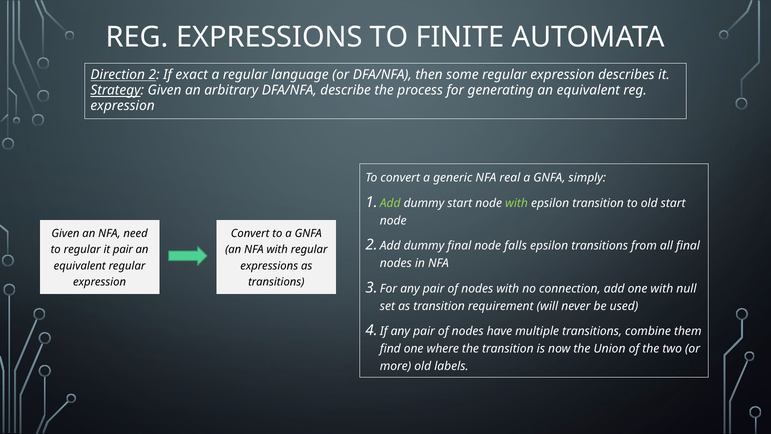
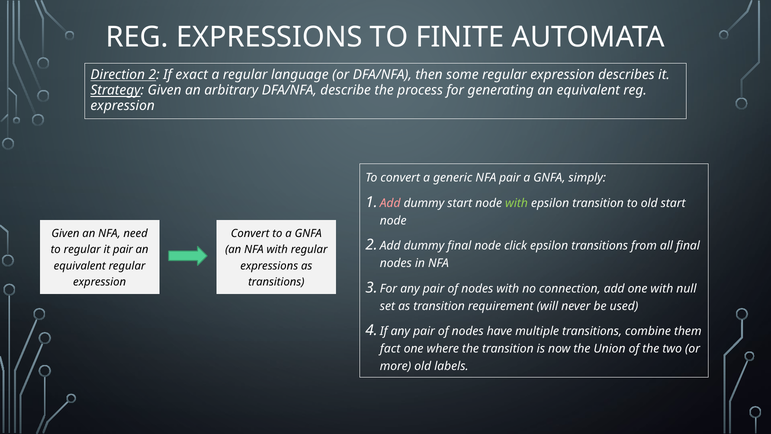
NFA real: real -> pair (510, 178)
Add colour: light green -> pink (390, 203)
falls: falls -> click (516, 246)
find: find -> fact (390, 349)
